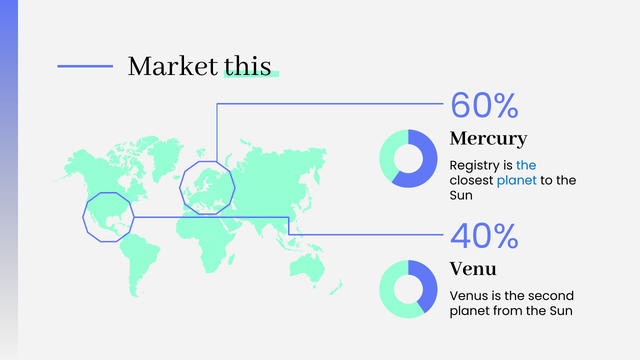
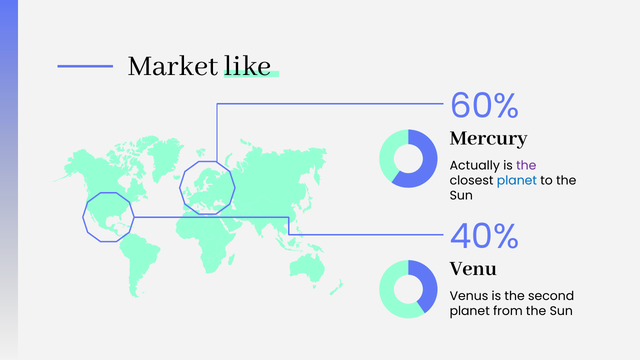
this: this -> like (248, 65)
Registry: Registry -> Actually (475, 166)
the colour: blue -> purple (526, 166)
